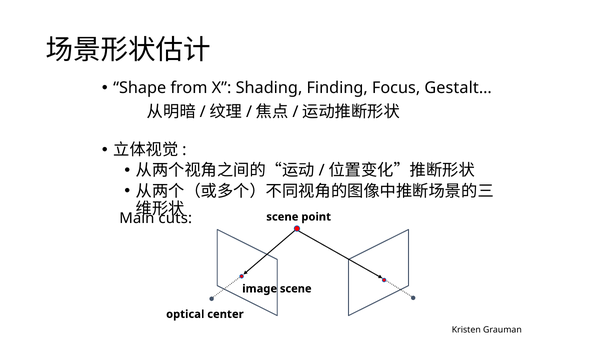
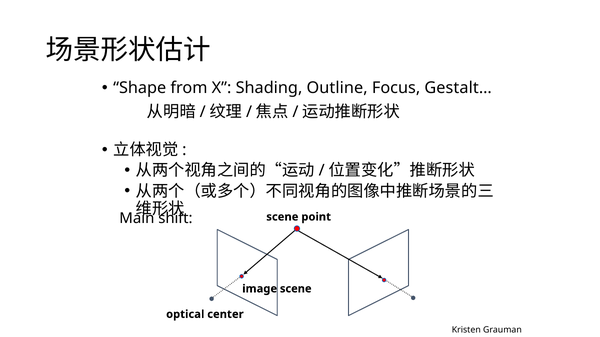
Finding: Finding -> Outline (337, 88)
cuts: cuts -> shift (175, 219)
